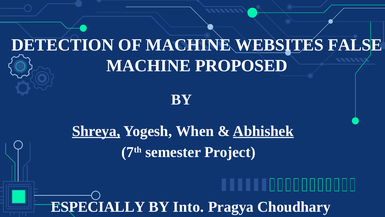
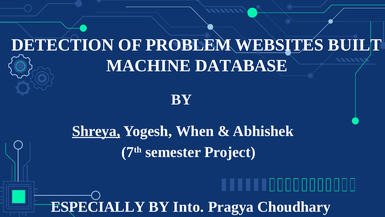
OF MACHINE: MACHINE -> PROBLEM (188, 45)
FALSE: FALSE -> BUILT (355, 45)
PROPOSED: PROPOSED -> DATABASE (241, 65)
Abhishek underline: present -> none (263, 131)
